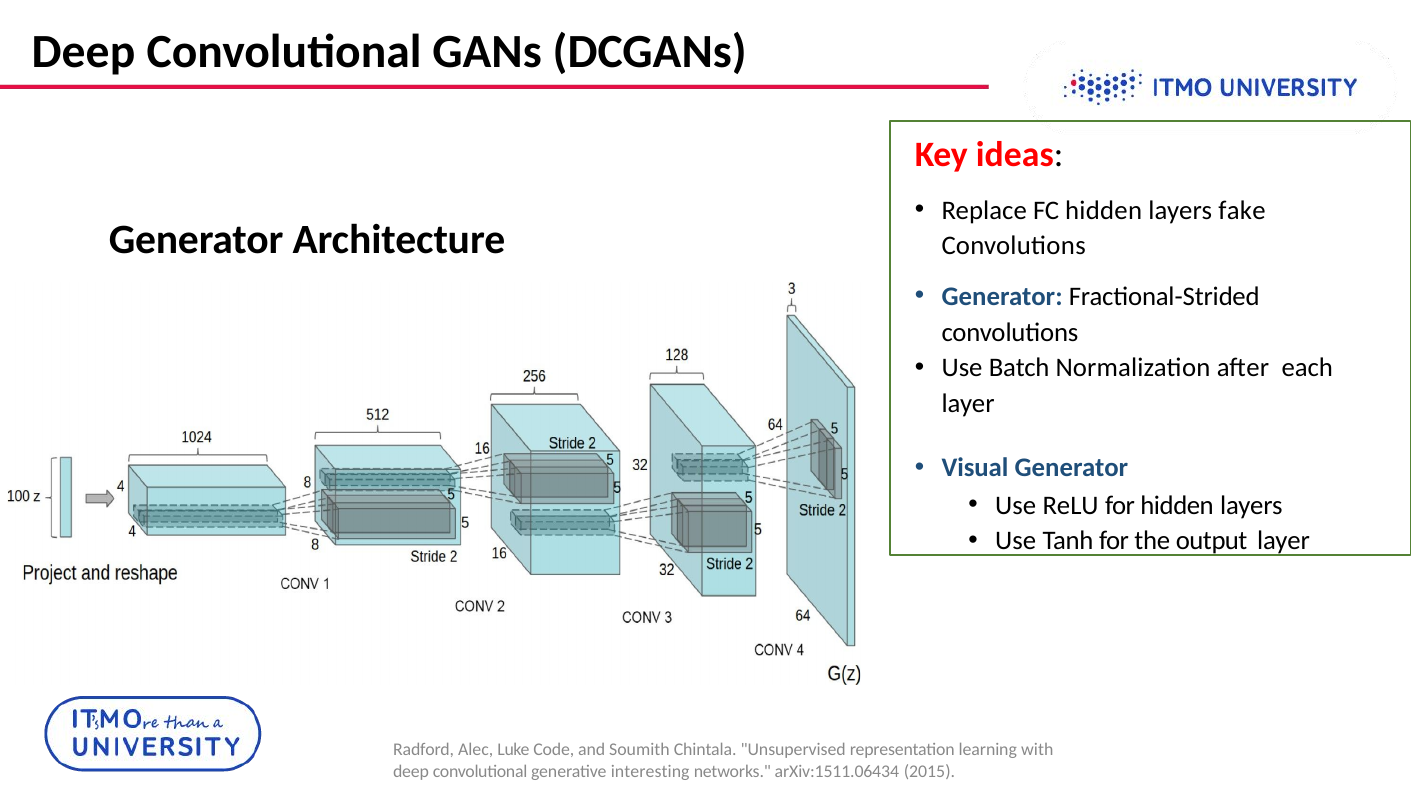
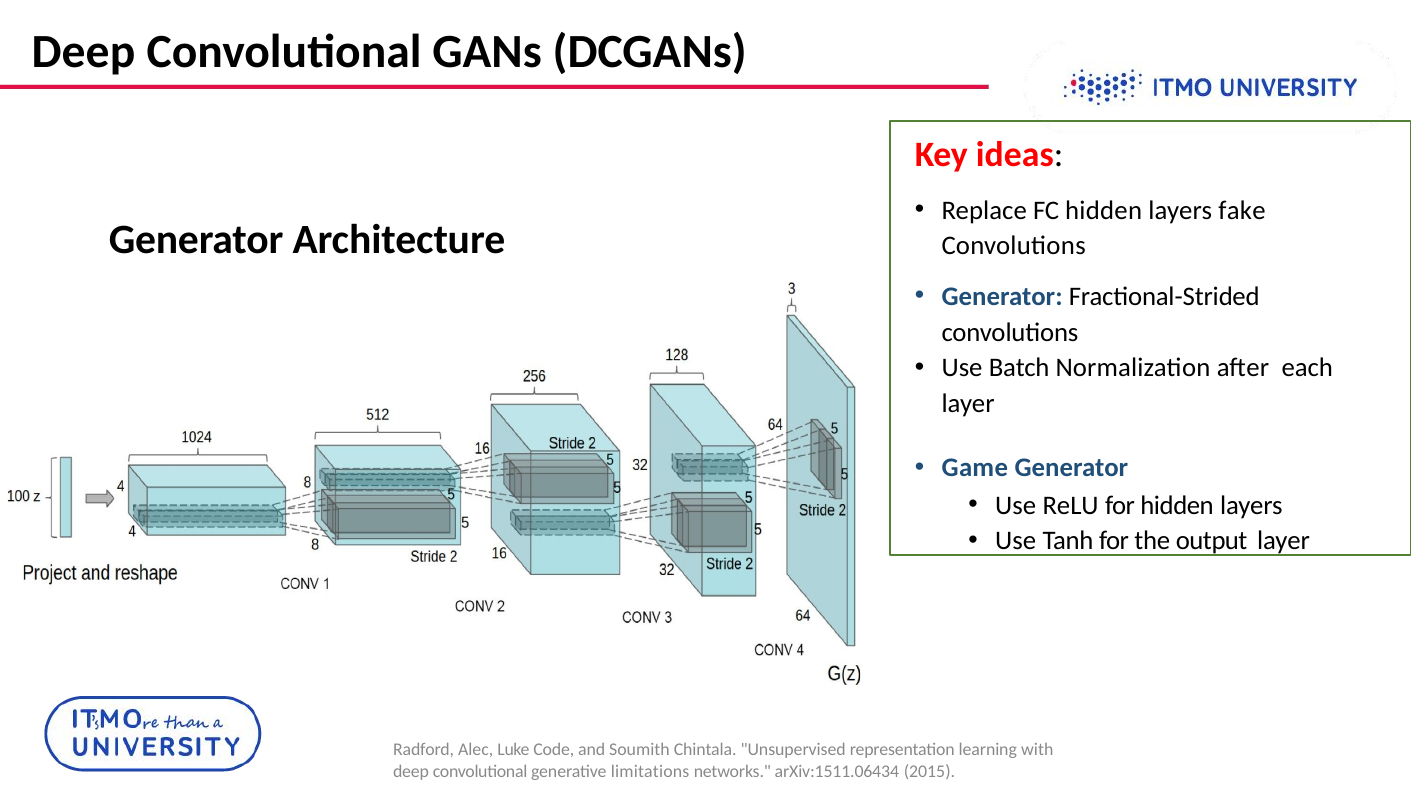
Visual: Visual -> Game (975, 468)
interesting: interesting -> limitations (650, 772)
